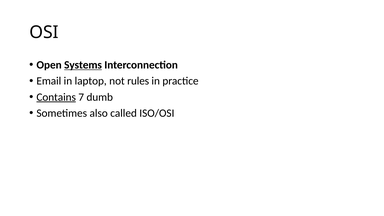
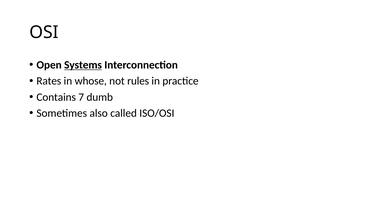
Email: Email -> Rates (49, 81)
laptop: laptop -> whose (91, 81)
Contains underline: present -> none (56, 97)
